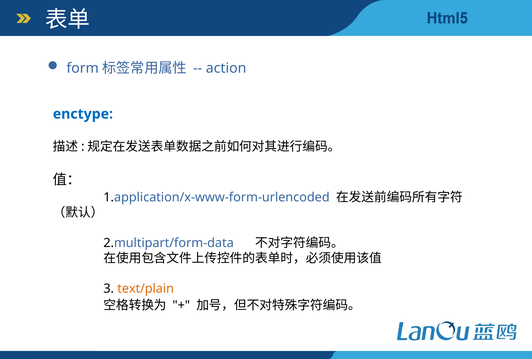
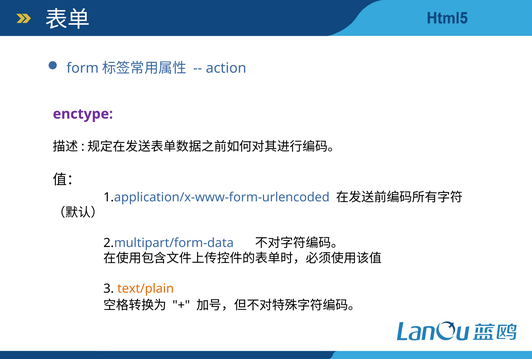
enctype colour: blue -> purple (83, 114)
